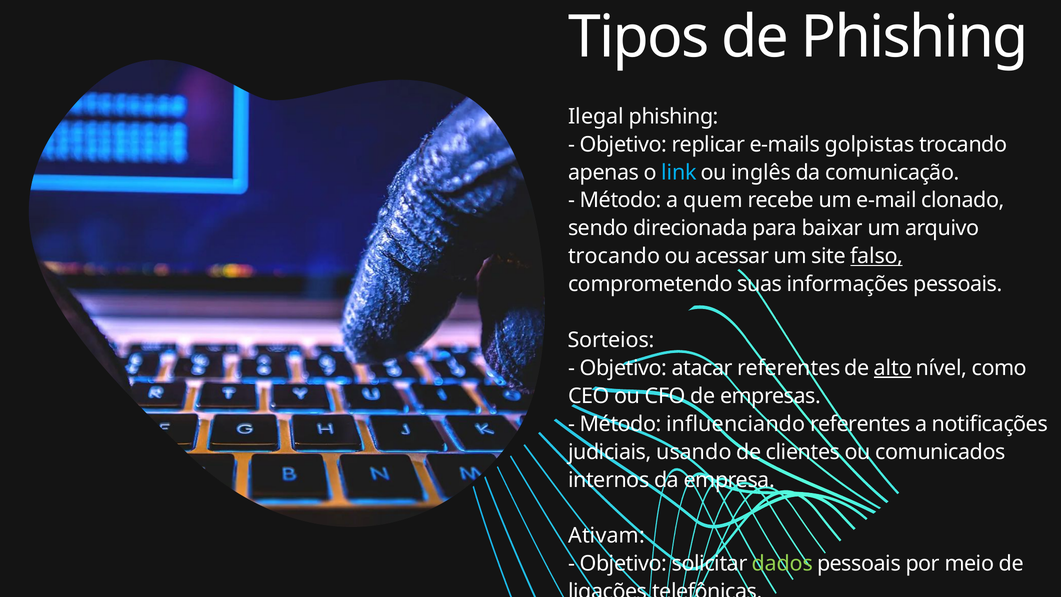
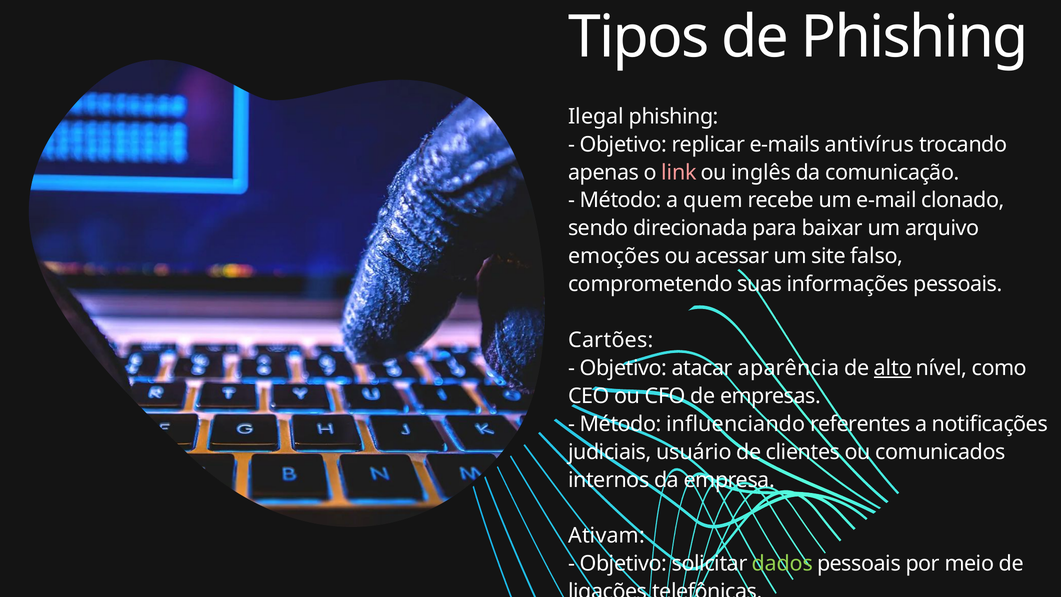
golpistas: golpistas -> antivírus (869, 144)
link colour: light blue -> pink (679, 172)
trocando: trocando -> emoções (614, 256)
falso underline: present -> none (877, 256)
Sorteios: Sorteios -> Cartões (611, 340)
atacar referentes: referentes -> aparência (789, 368)
usando: usando -> usuário (694, 452)
